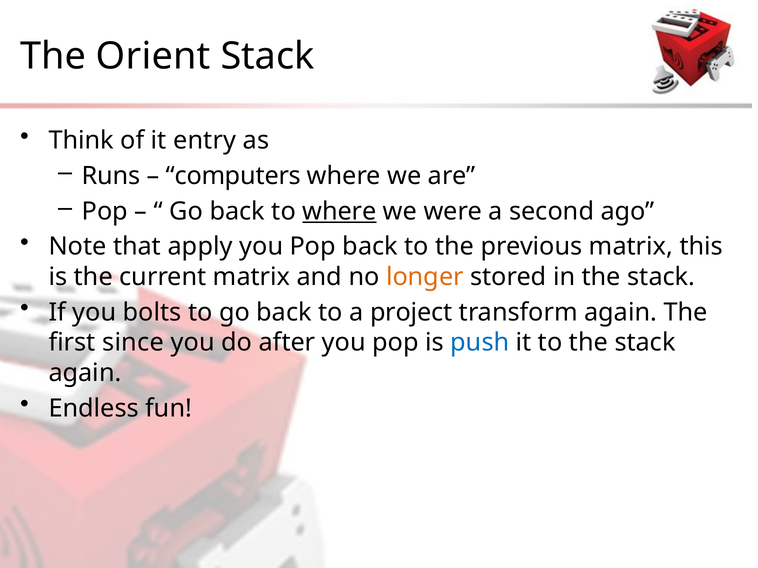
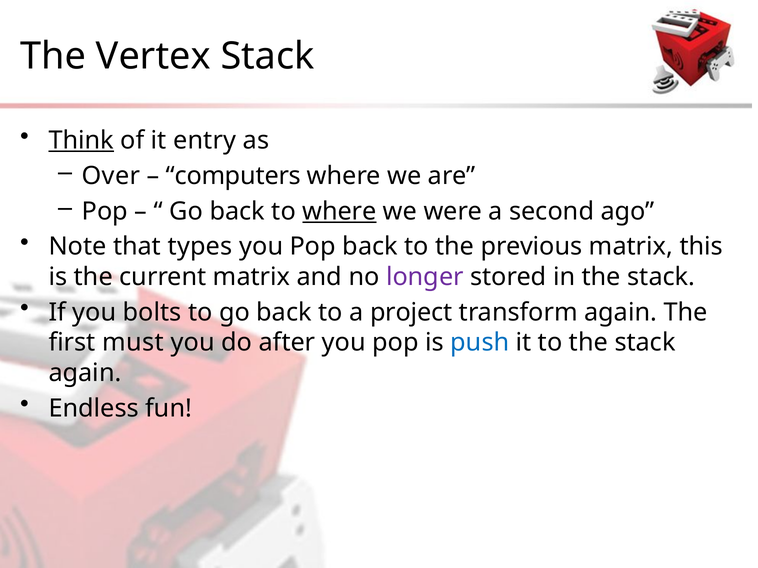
Orient: Orient -> Vertex (153, 56)
Think underline: none -> present (81, 141)
Runs: Runs -> Over (111, 176)
apply: apply -> types (200, 247)
longer colour: orange -> purple (425, 277)
since: since -> must (133, 343)
